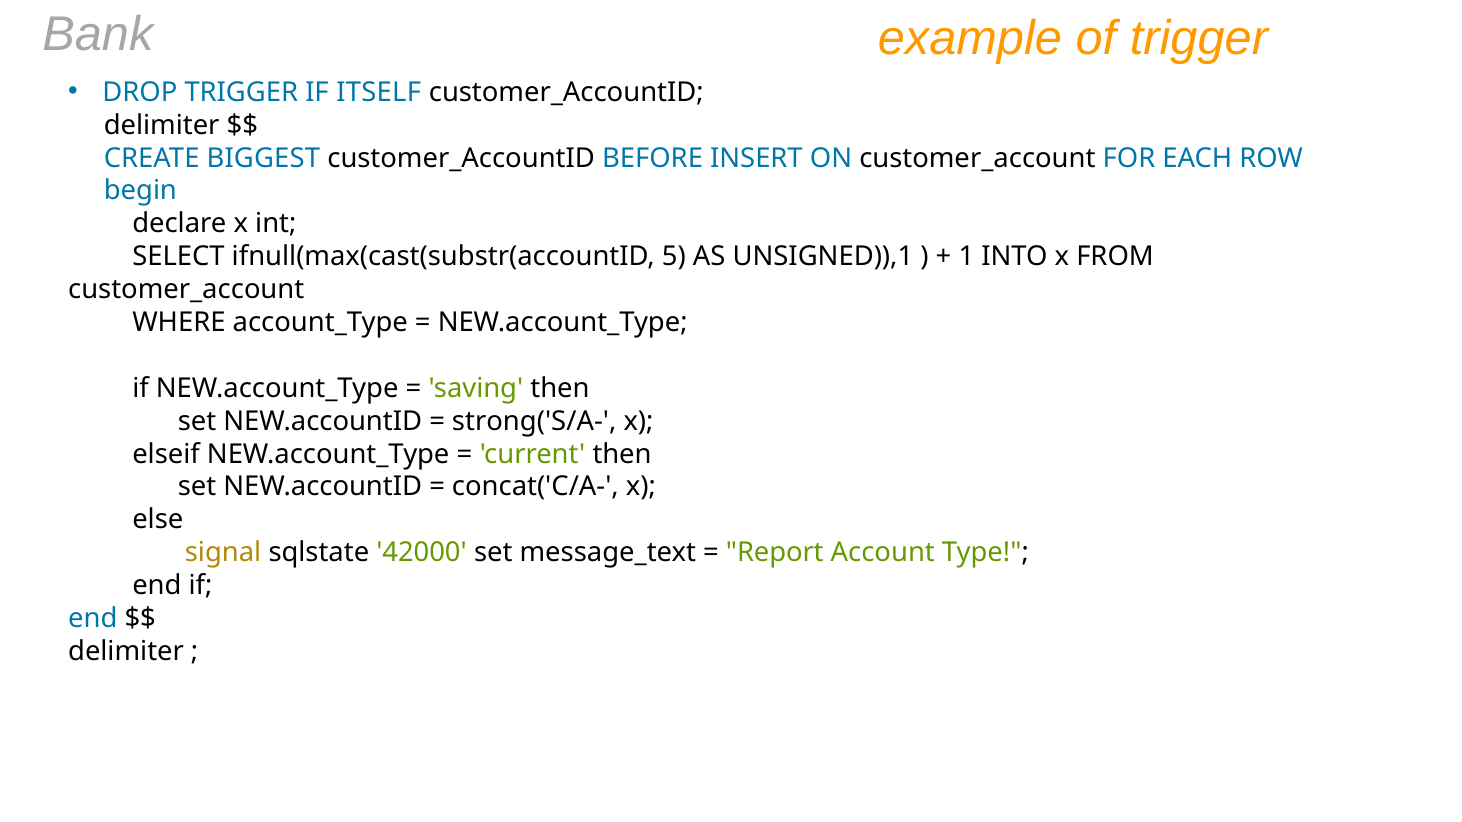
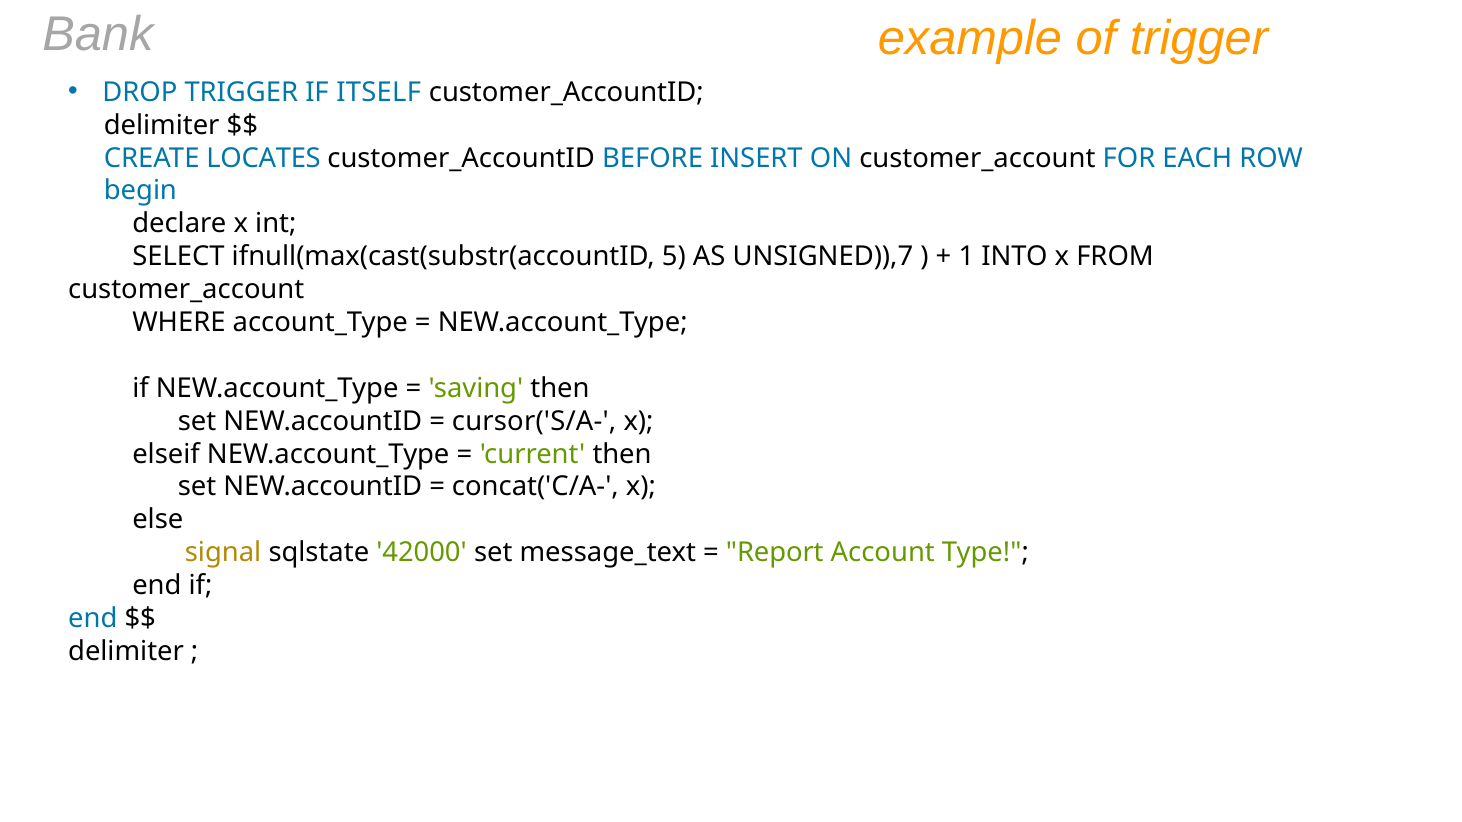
BIGGEST: BIGGEST -> LOCATES (264, 158)
UNSIGNED)),1: UNSIGNED)),1 -> UNSIGNED)),7 (823, 257)
strong('S/A-: strong('S/A- -> cursor('S/A- (534, 421)
